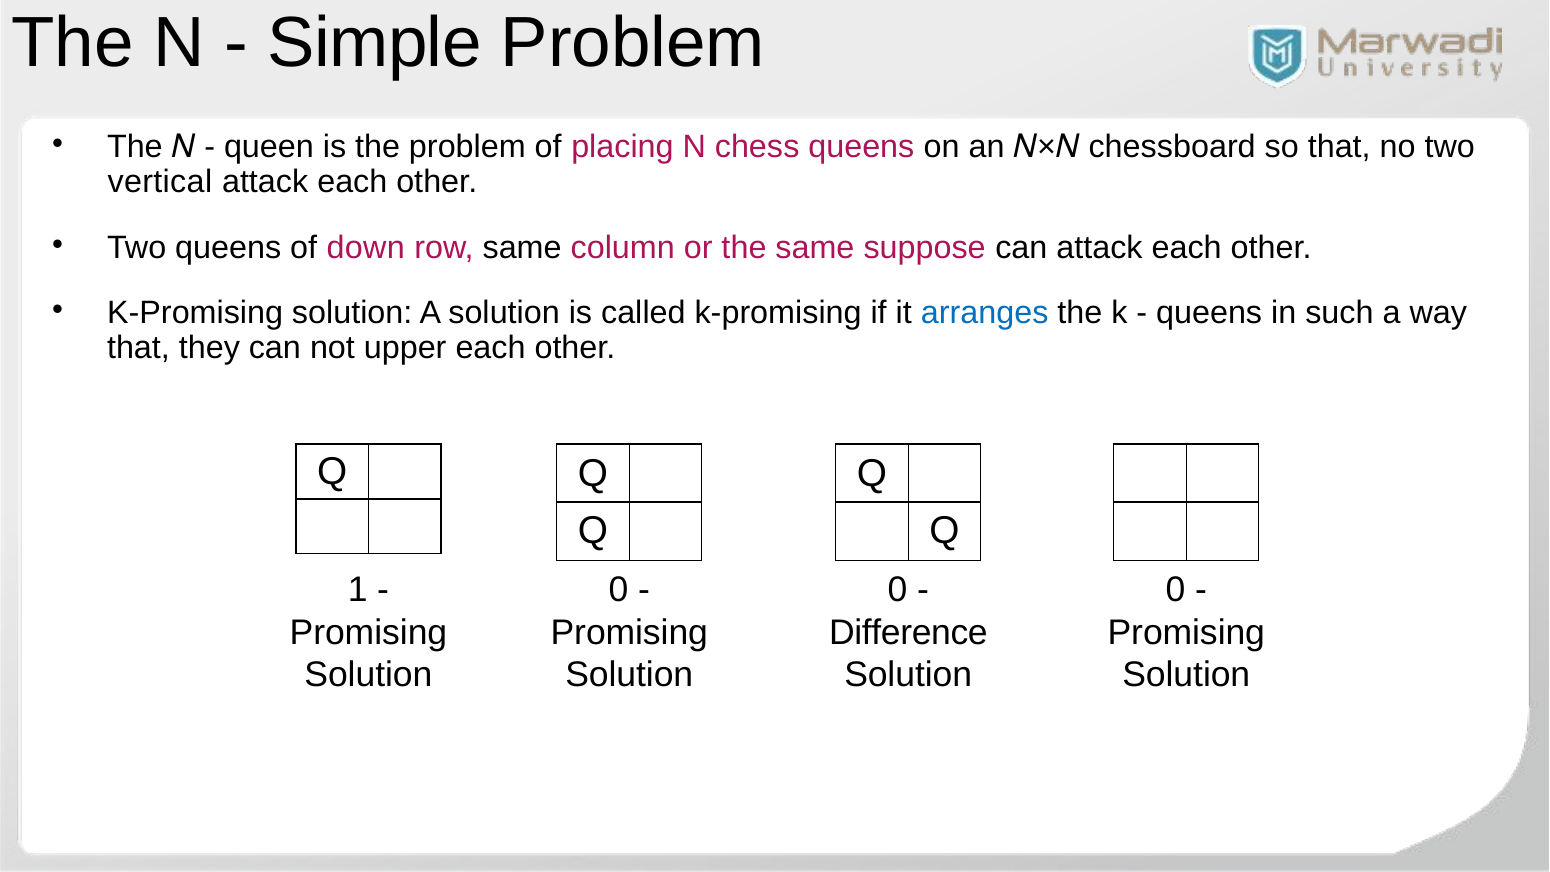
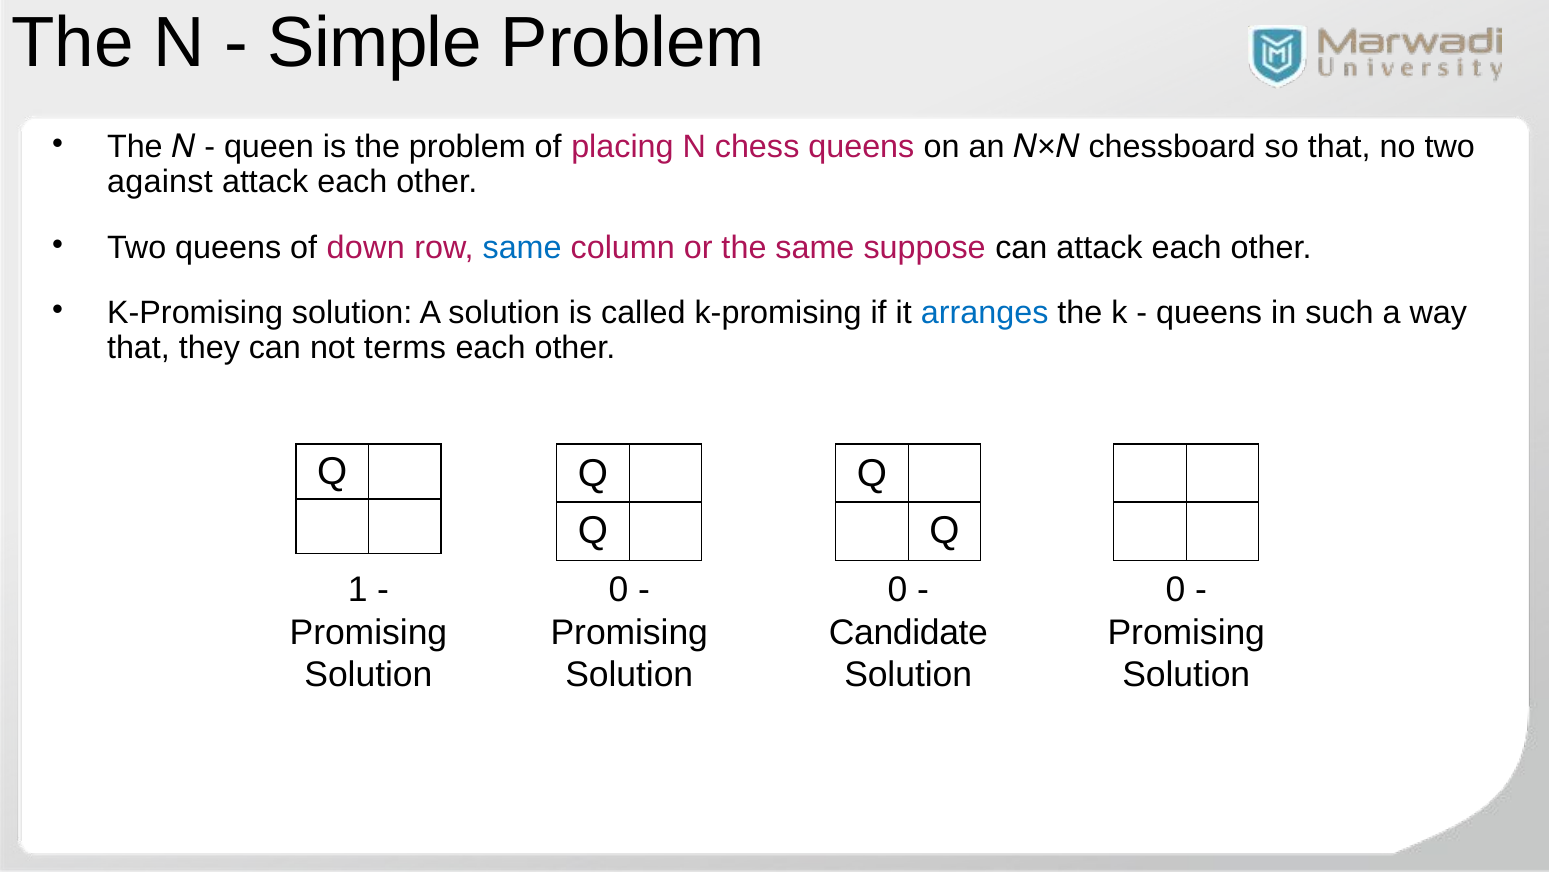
vertical: vertical -> against (160, 182)
same colour: black -> blue (522, 247)
upper: upper -> terms (405, 348)
Difference: Difference -> Candidate (908, 632)
